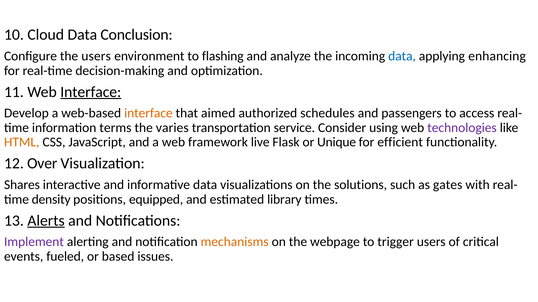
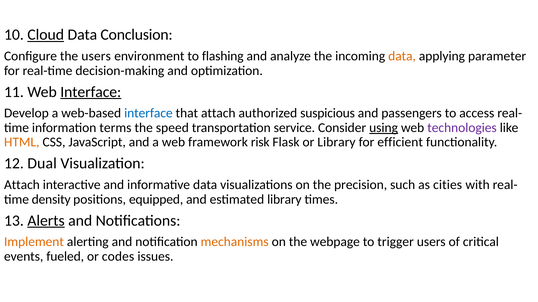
Cloud underline: none -> present (46, 35)
data colour: blue -> orange (402, 56)
enhancing: enhancing -> parameter (497, 56)
interface colour: orange -> blue (148, 113)
that aimed: aimed -> attach (218, 113)
schedules: schedules -> suspicious (328, 113)
varies: varies -> speed (172, 128)
using underline: none -> present (384, 128)
live: live -> risk (260, 142)
or Unique: Unique -> Library (336, 142)
Over: Over -> Dual (42, 164)
Shares: Shares -> Attach (22, 185)
solutions: solutions -> precision (361, 185)
gates: gates -> cities (448, 185)
Implement colour: purple -> orange (34, 242)
based: based -> codes (118, 257)
